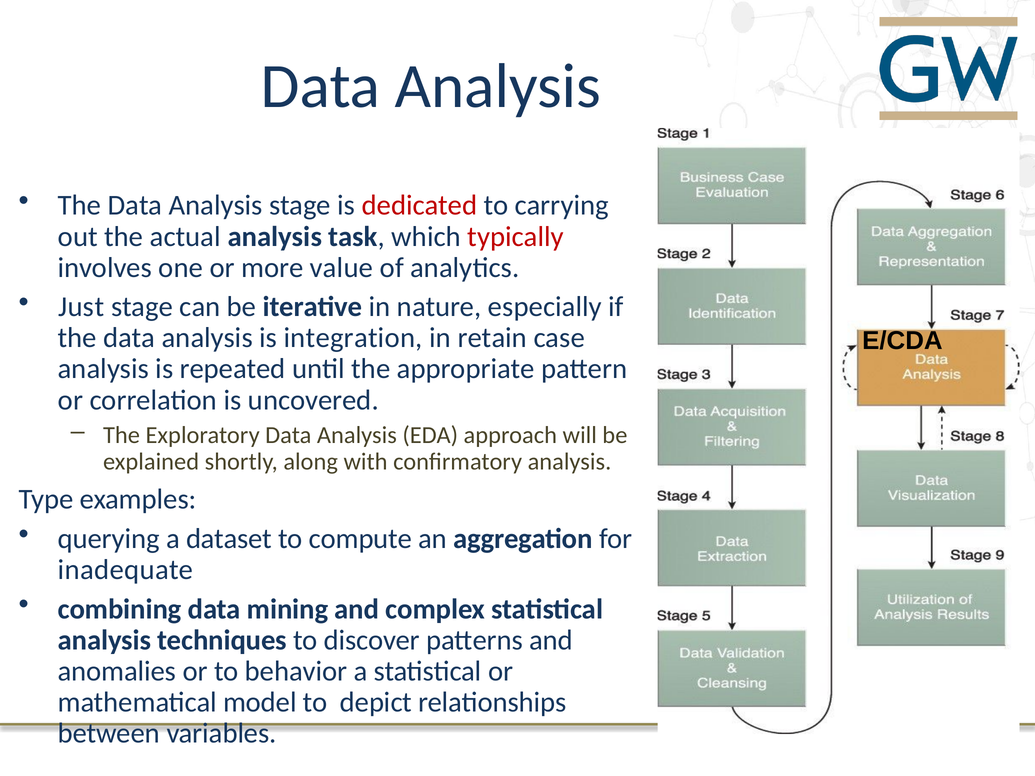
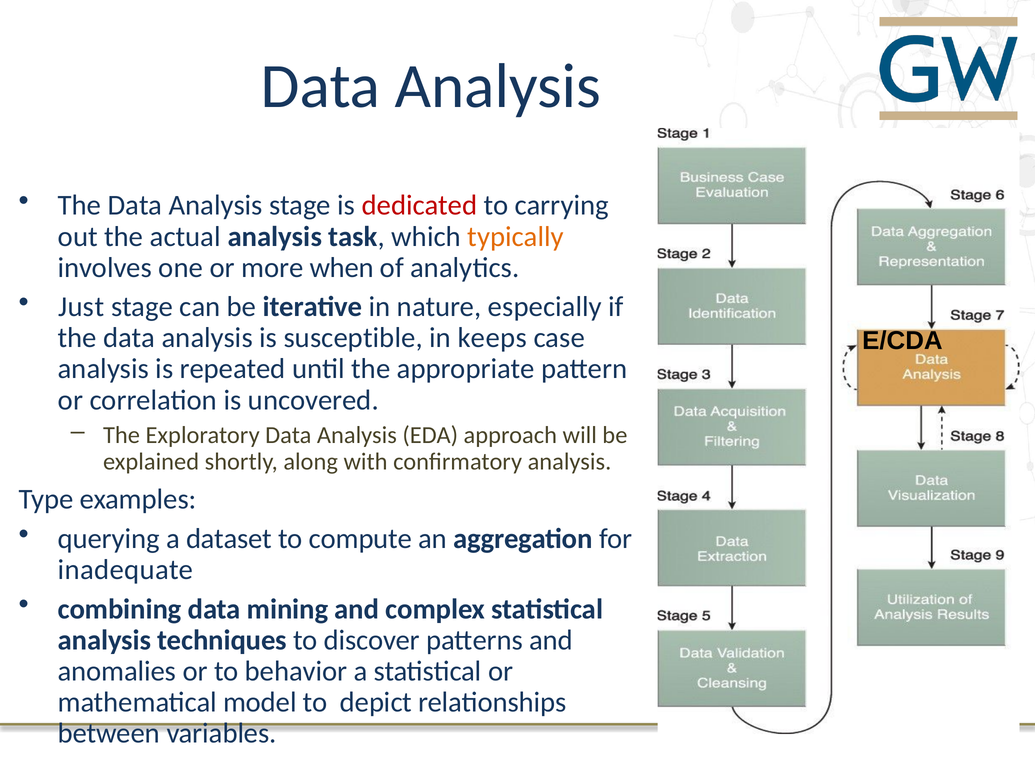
typically colour: red -> orange (516, 237)
value: value -> when (342, 268)
integration: integration -> susceptible (353, 338)
retain: retain -> keeps (492, 338)
